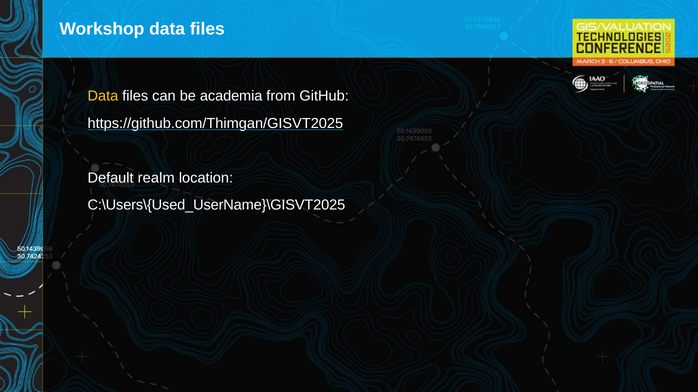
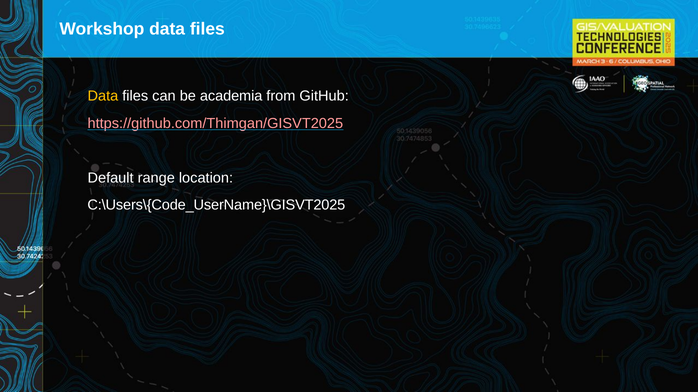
https://github.com/Thimgan/GISVT2025 colour: white -> pink (215, 123)
realm: realm -> range (156, 178)
C:\Users\{Used_UserName}\GISVT2025: C:\Users\{Used_UserName}\GISVT2025 -> C:\Users\{Code_UserName}\GISVT2025 (216, 206)
